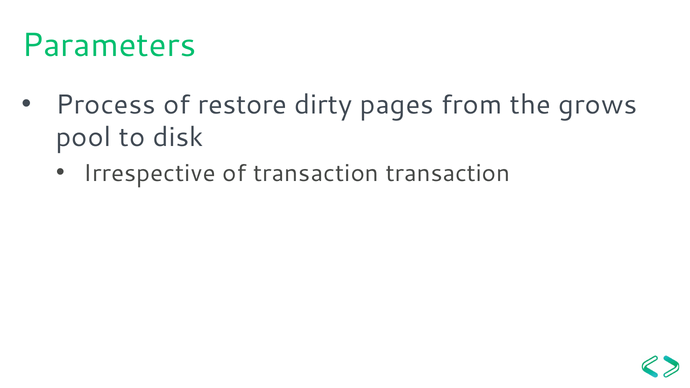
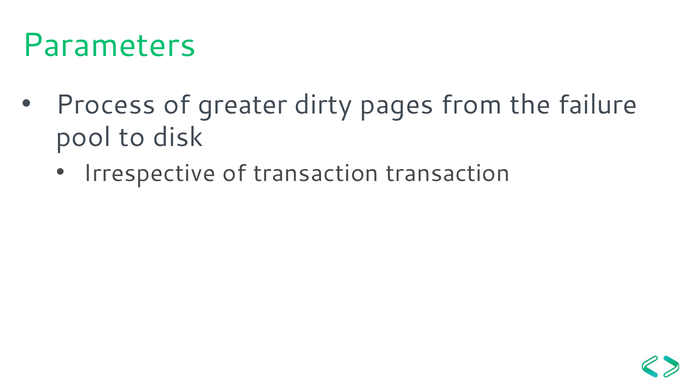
restore: restore -> greater (243, 105)
grows: grows -> failure (598, 105)
